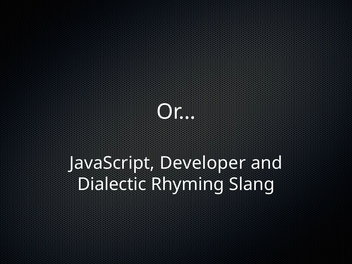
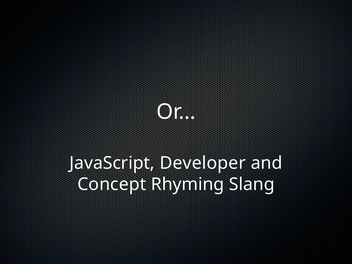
Dialectic: Dialectic -> Concept (112, 184)
